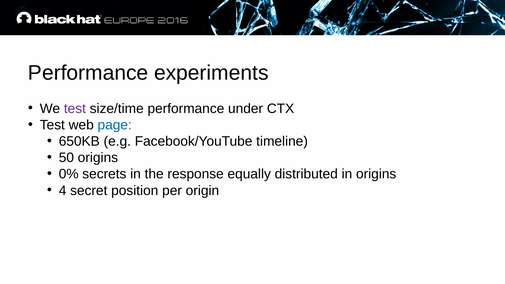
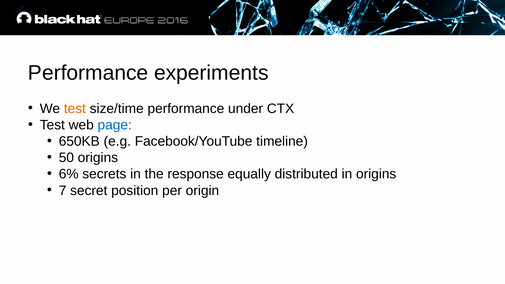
test colour: purple -> orange (75, 109)
0%: 0% -> 6% (69, 174)
4: 4 -> 7 (63, 191)
